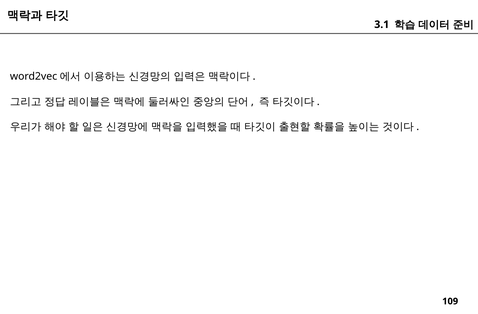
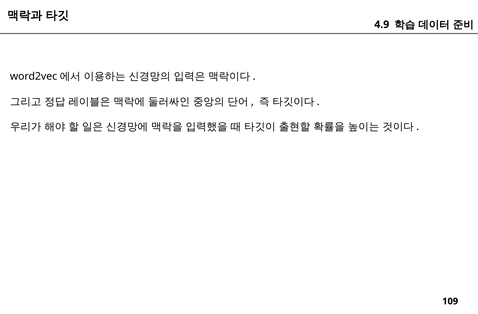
3.1: 3.1 -> 4.9 (382, 24)
